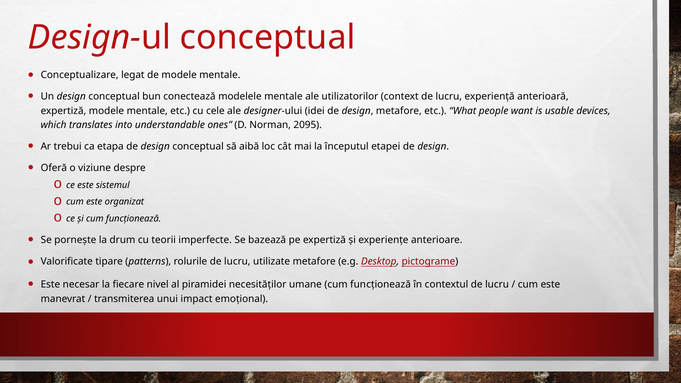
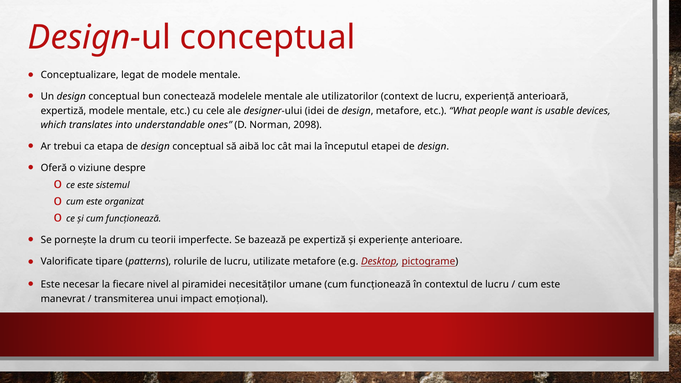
2095: 2095 -> 2098 (308, 125)
